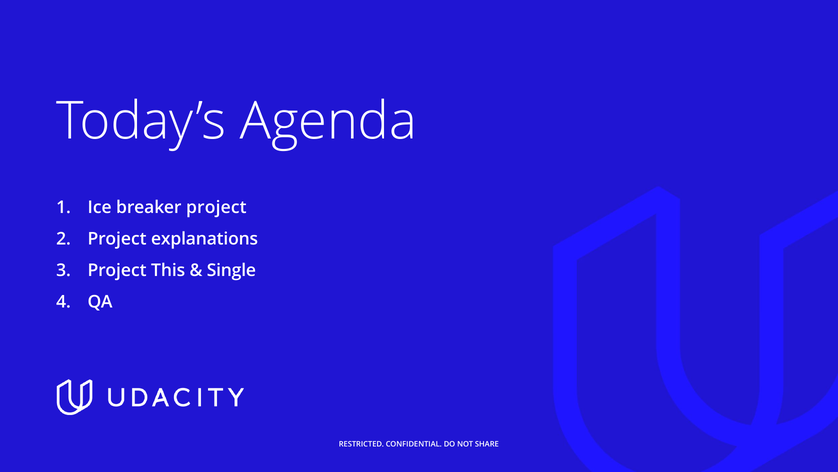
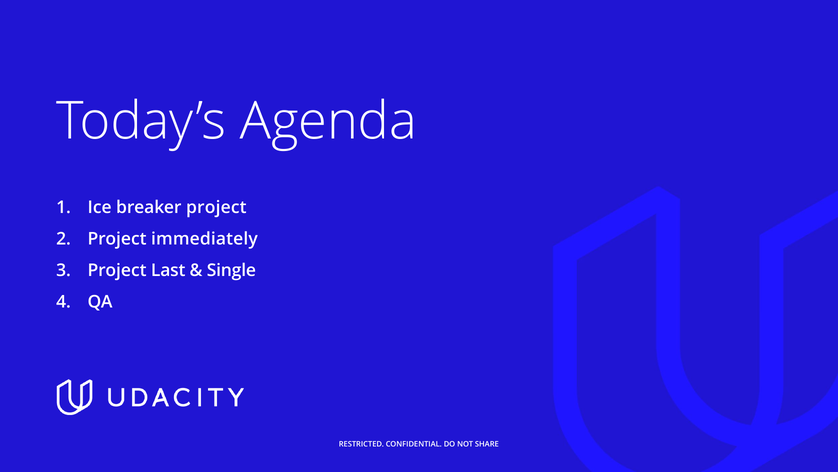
explanations: explanations -> immediately (204, 239)
This: This -> Last (168, 270)
